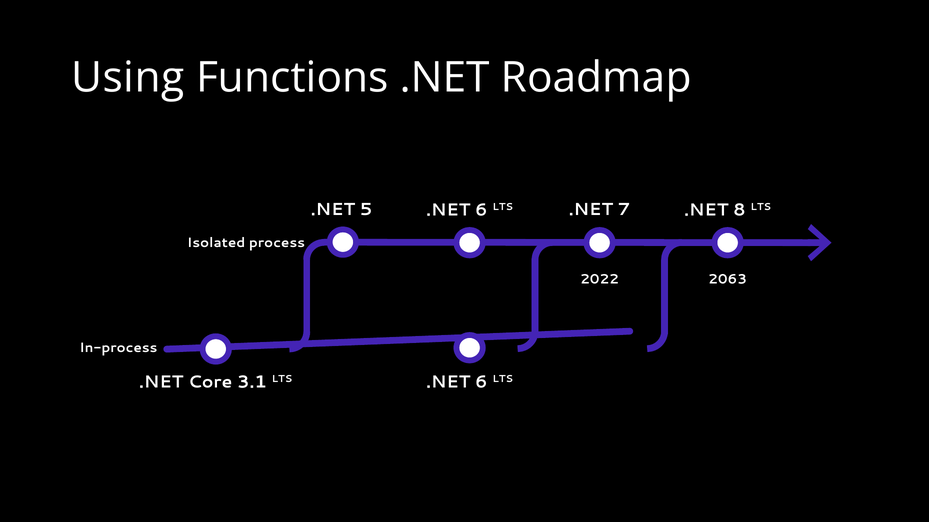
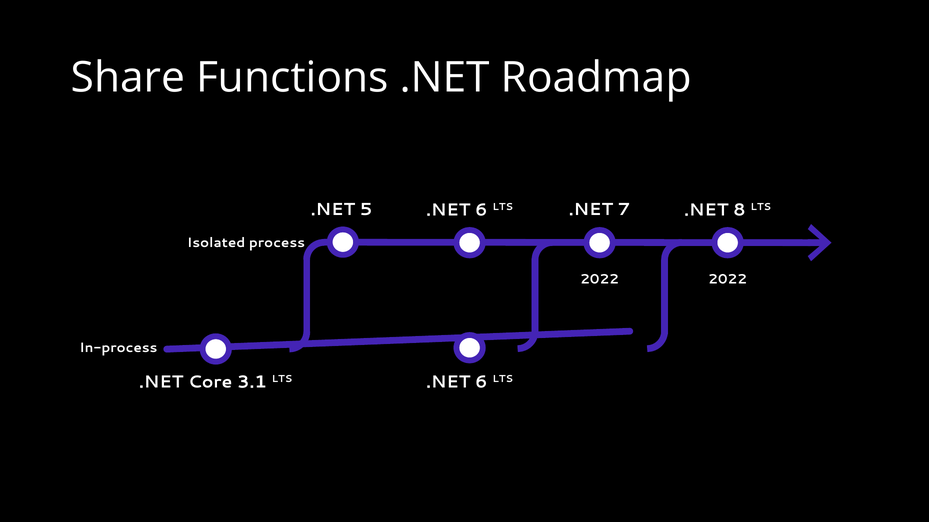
Using: Using -> Share (128, 78)
2022 2063: 2063 -> 2022 (728, 279)
